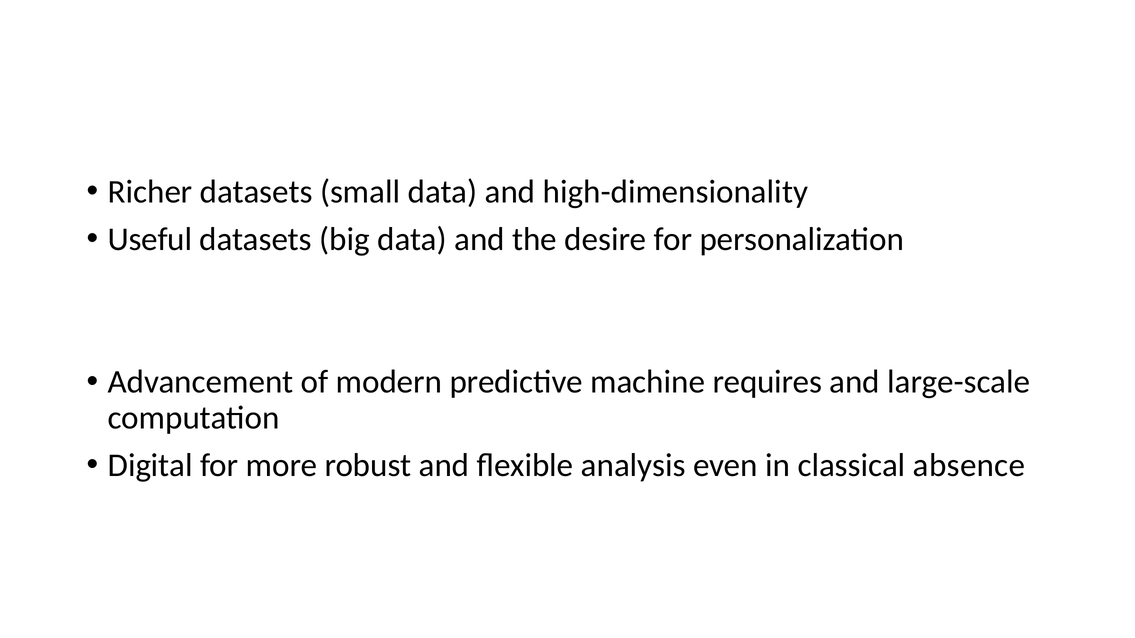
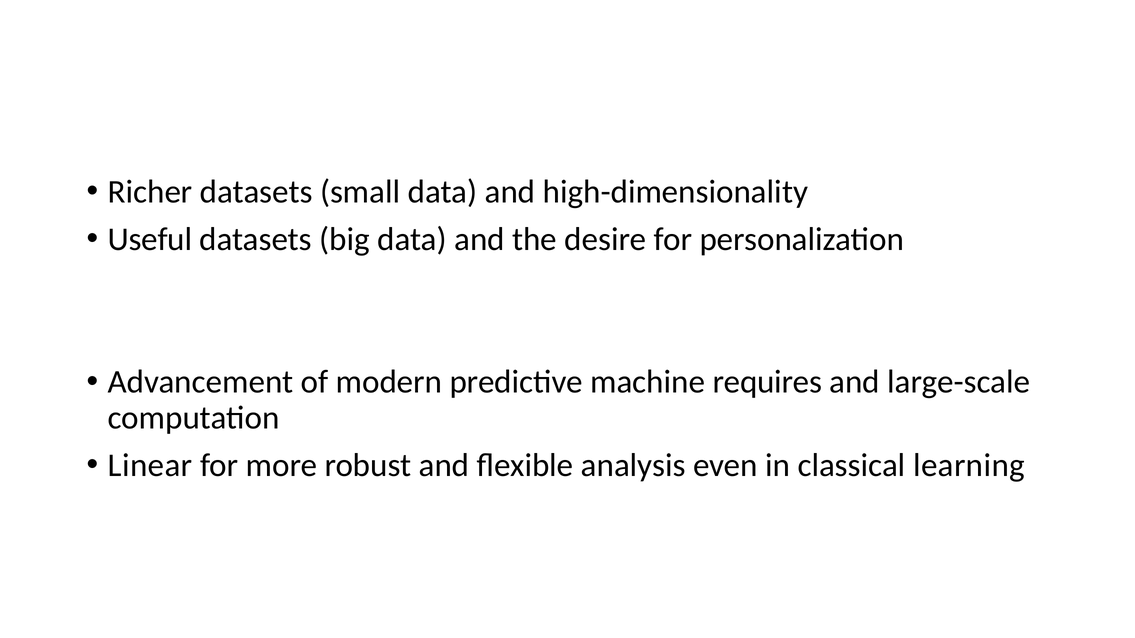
Digital: Digital -> Linear (150, 466)
absence: absence -> learning (969, 466)
